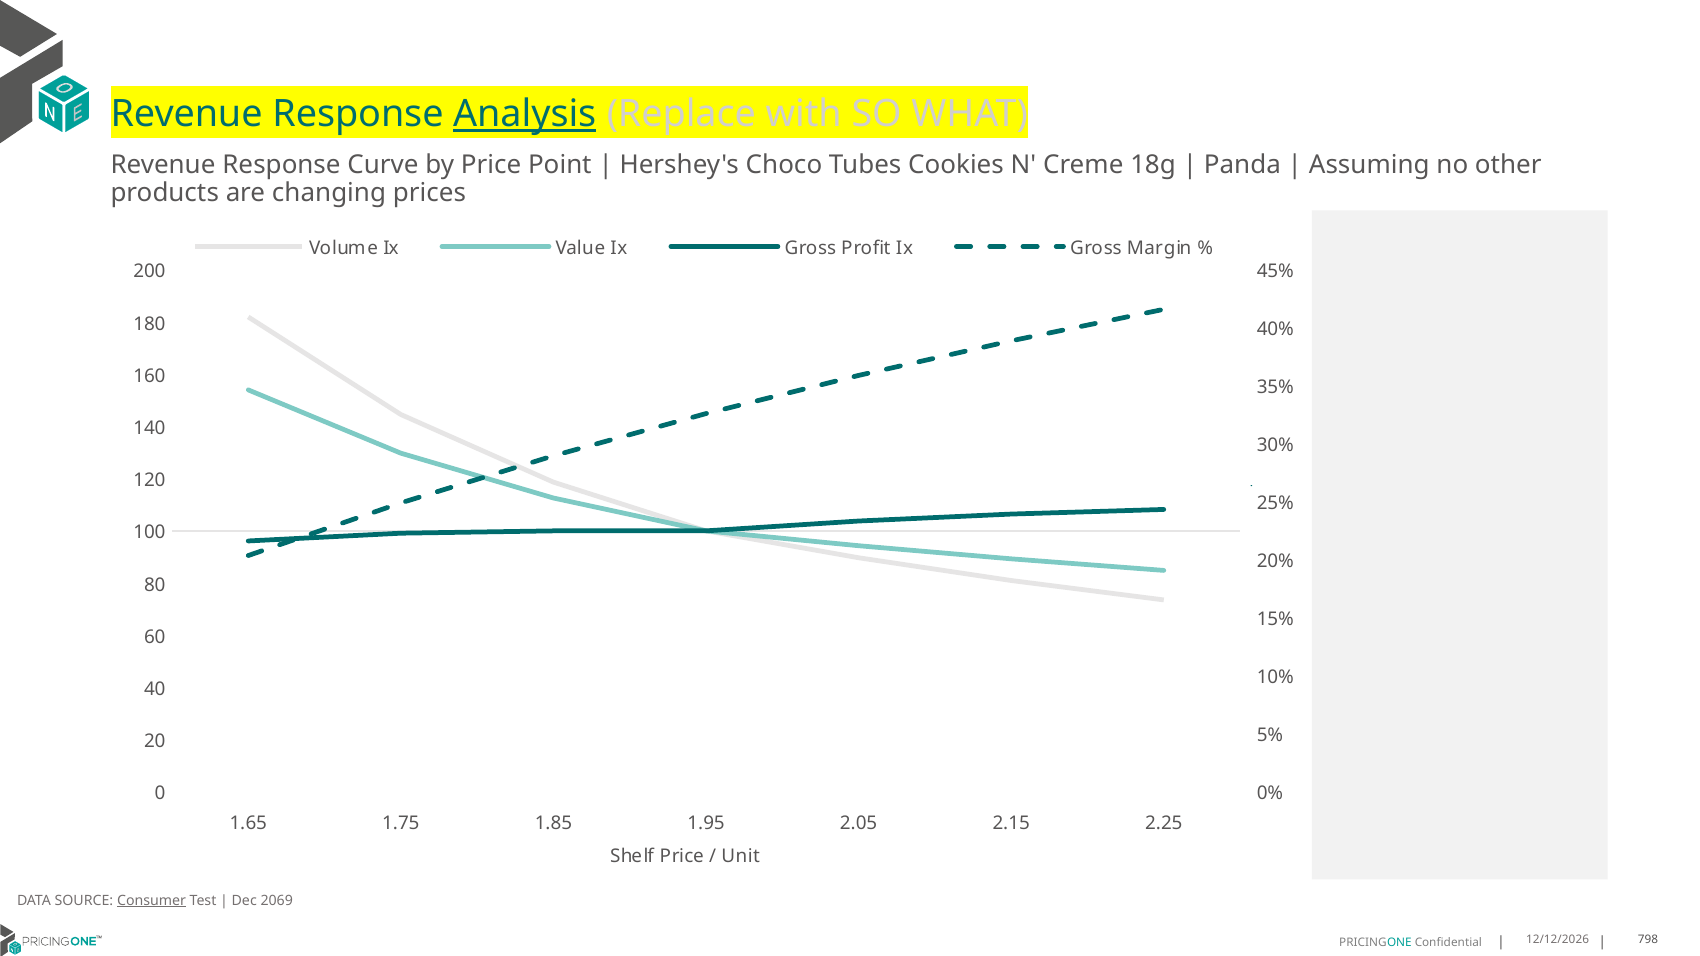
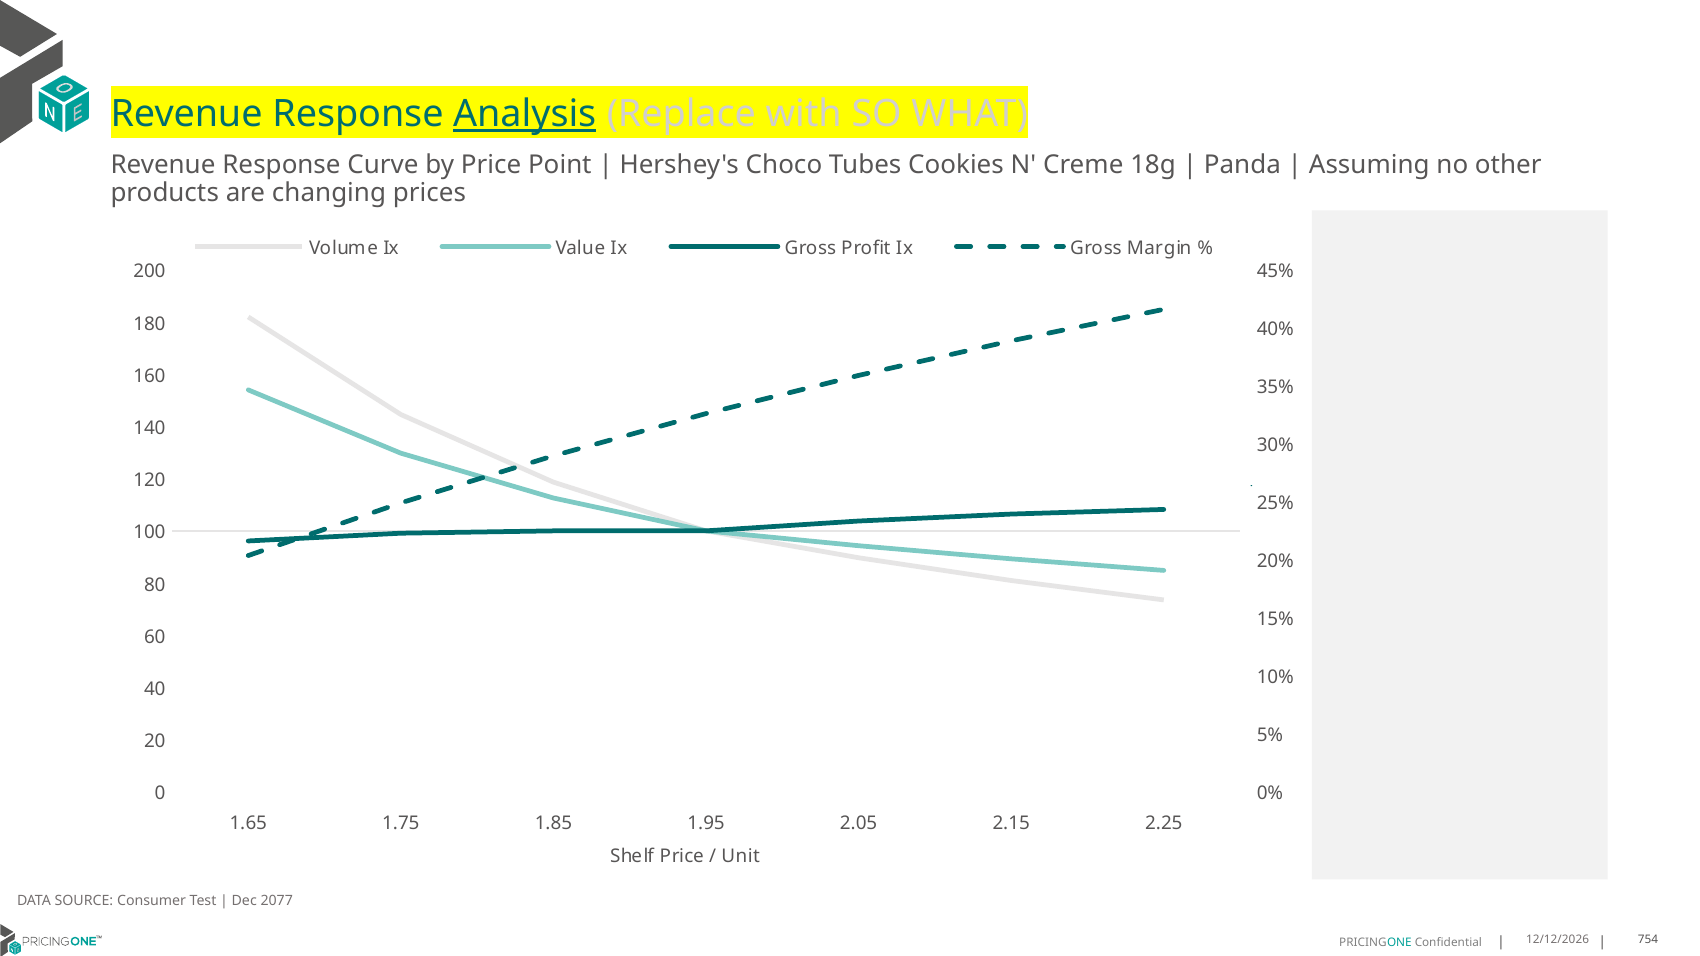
Consumer underline: present -> none (152, 901)
2069: 2069 -> 2077 (277, 901)
798: 798 -> 754 (1648, 940)
